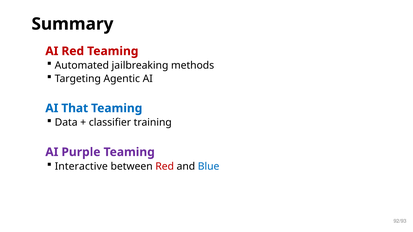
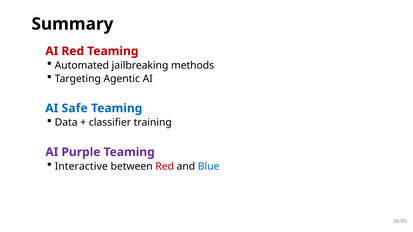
That: That -> Safe (75, 108)
